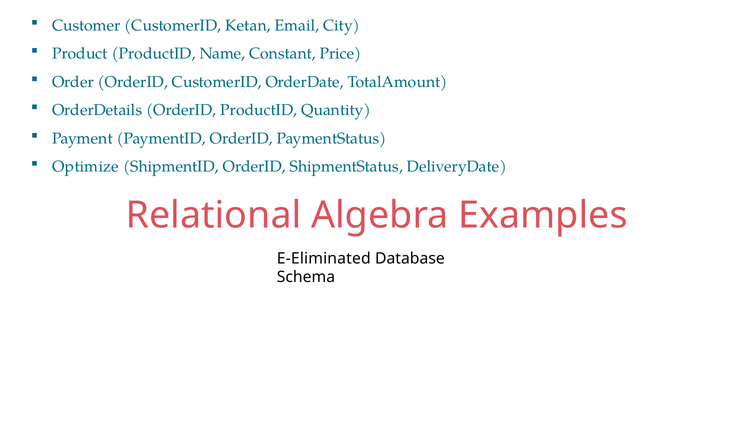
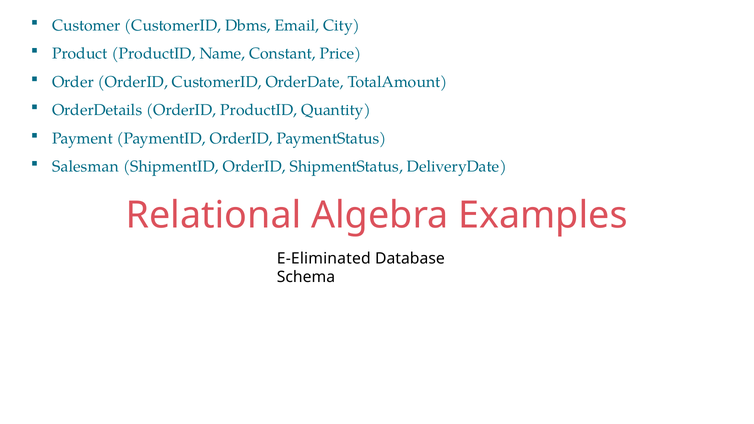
Ketan: Ketan -> Dbms (248, 25)
Optimize: Optimize -> Salesman (86, 167)
